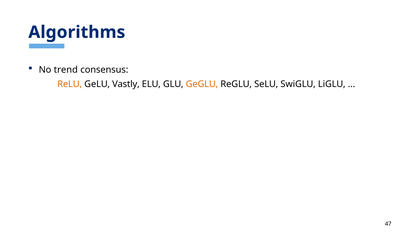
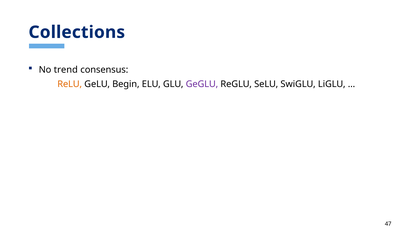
Algorithms: Algorithms -> Collections (77, 32)
Vastly: Vastly -> Begin (126, 84)
GeGLU colour: orange -> purple (202, 84)
